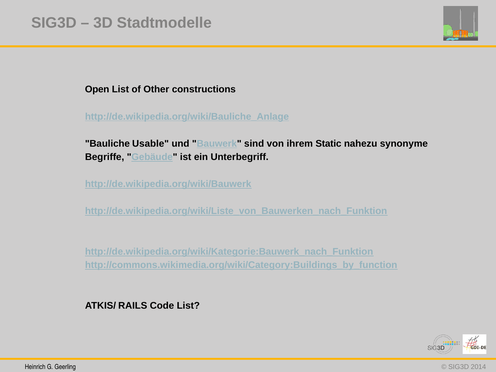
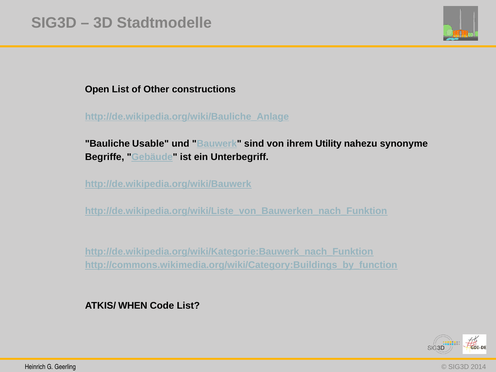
Static: Static -> Utility (328, 144)
RAILS: RAILS -> WHEN (133, 306)
